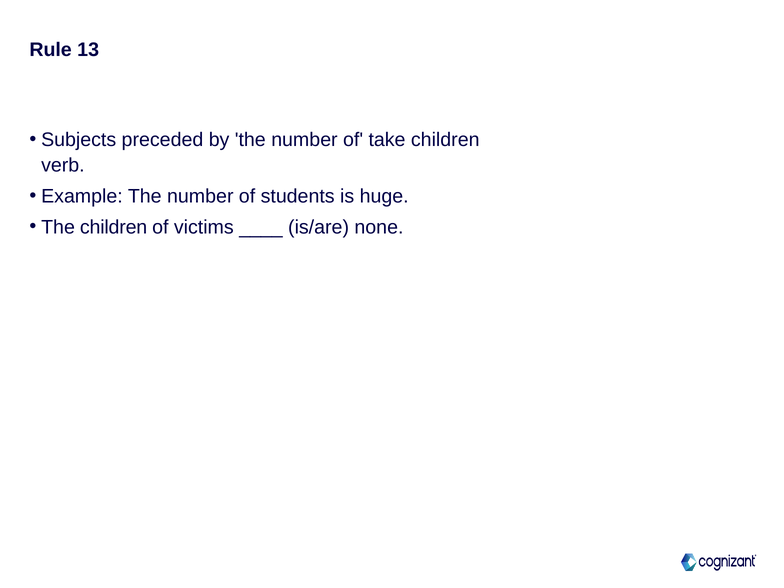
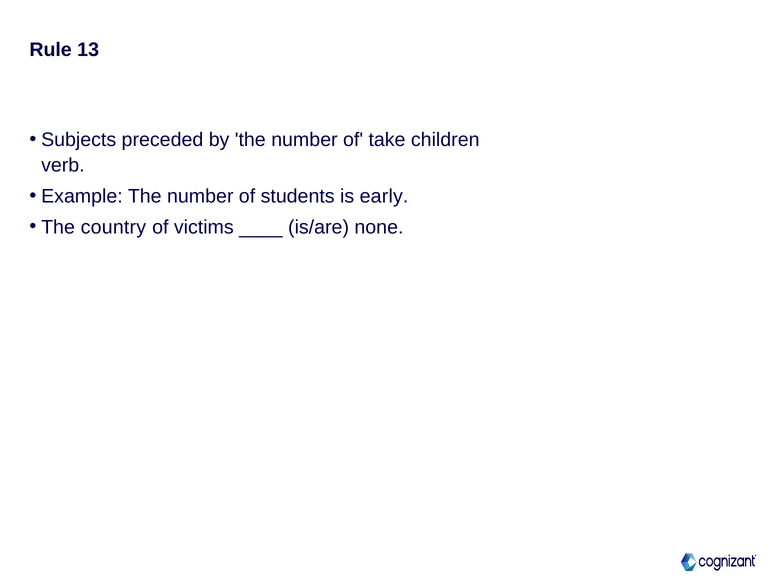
huge: huge -> early (384, 196)
The children: children -> country (113, 227)
